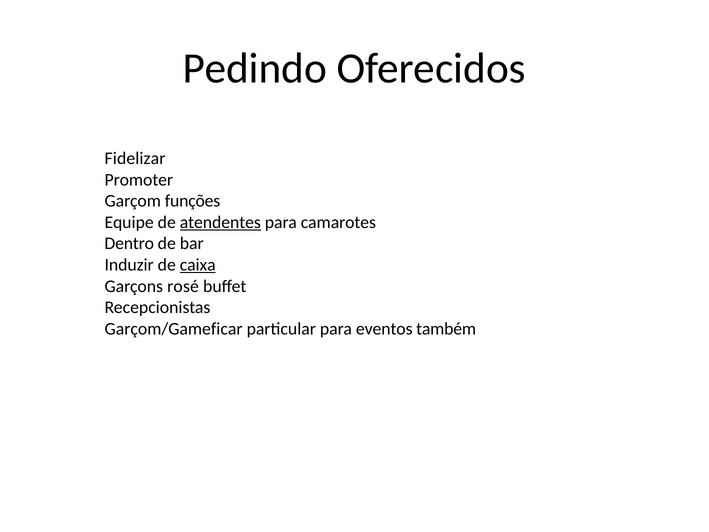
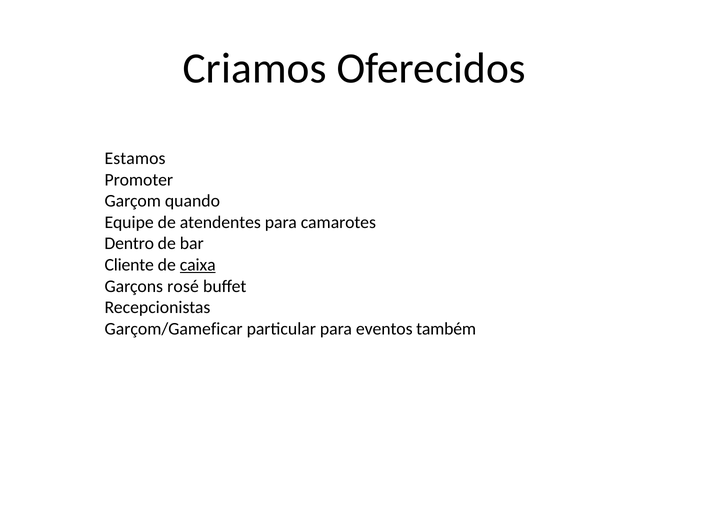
Pedindo: Pedindo -> Criamos (255, 69)
Fidelizar: Fidelizar -> Estamos (135, 158)
funções: funções -> quando (192, 201)
atendentes underline: present -> none (220, 222)
Induzir: Induzir -> Cliente (129, 265)
